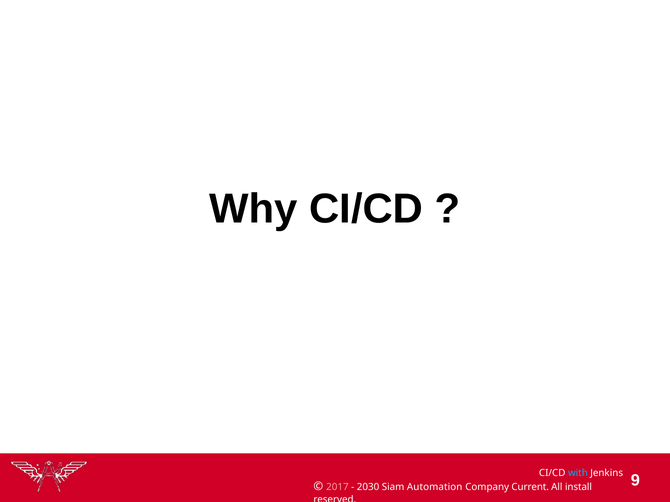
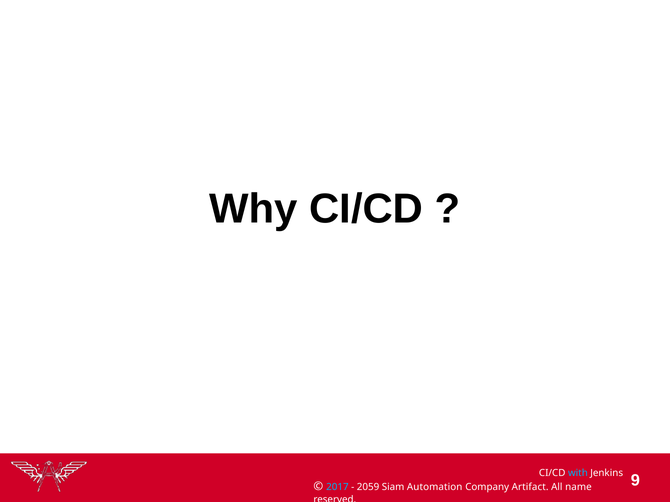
2017 colour: pink -> light blue (337, 488)
2030: 2030 -> 2059 (368, 488)
Current: Current -> Artifact (530, 488)
install: install -> name (578, 488)
